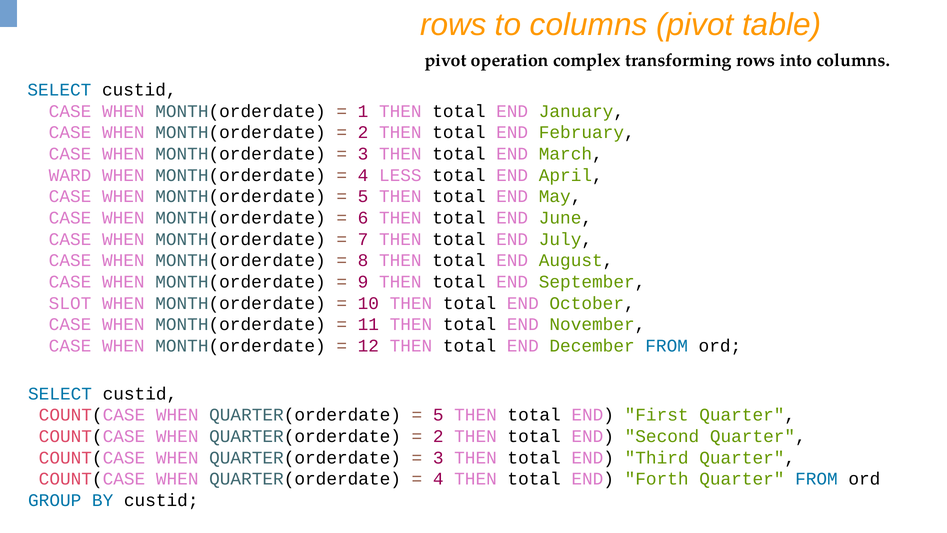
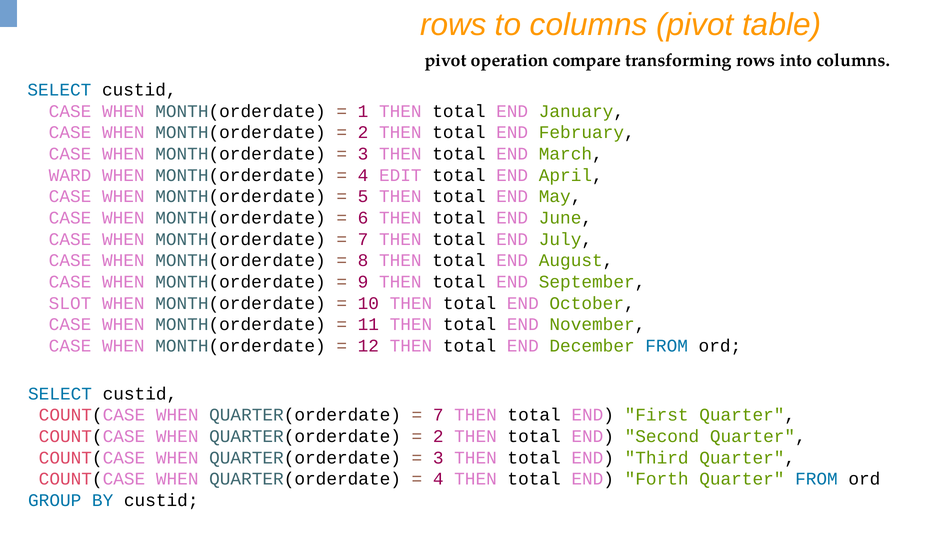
complex: complex -> compare (587, 60)
LESS: LESS -> EDIT (400, 175)
5: 5 -> 7 (438, 415)
